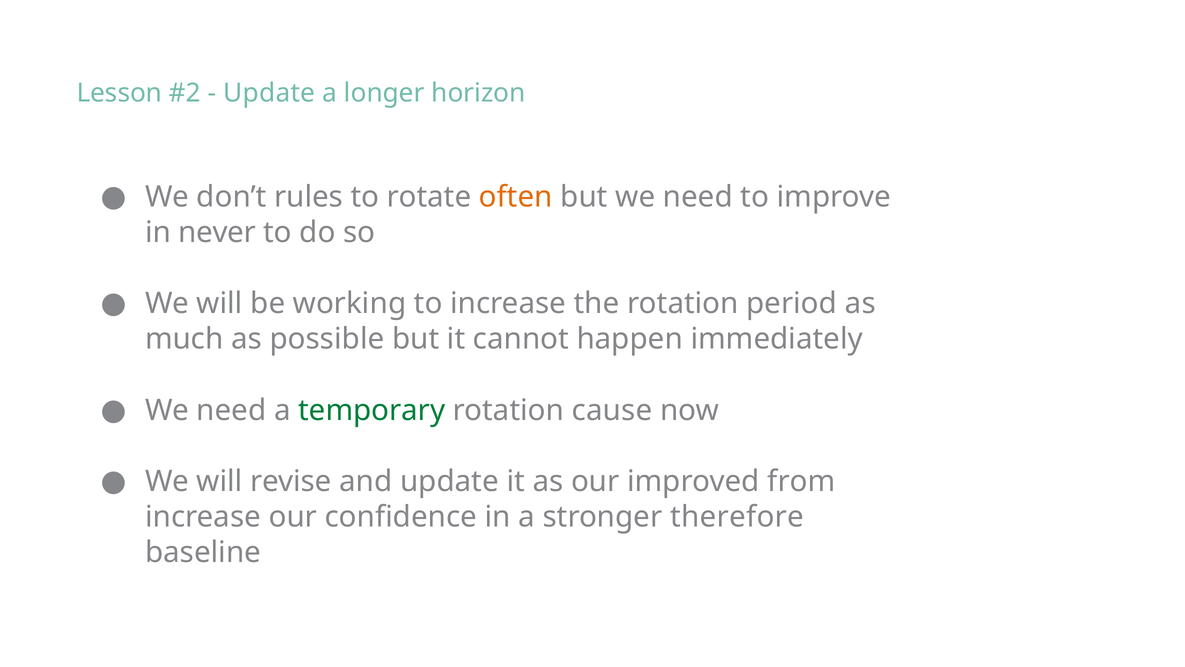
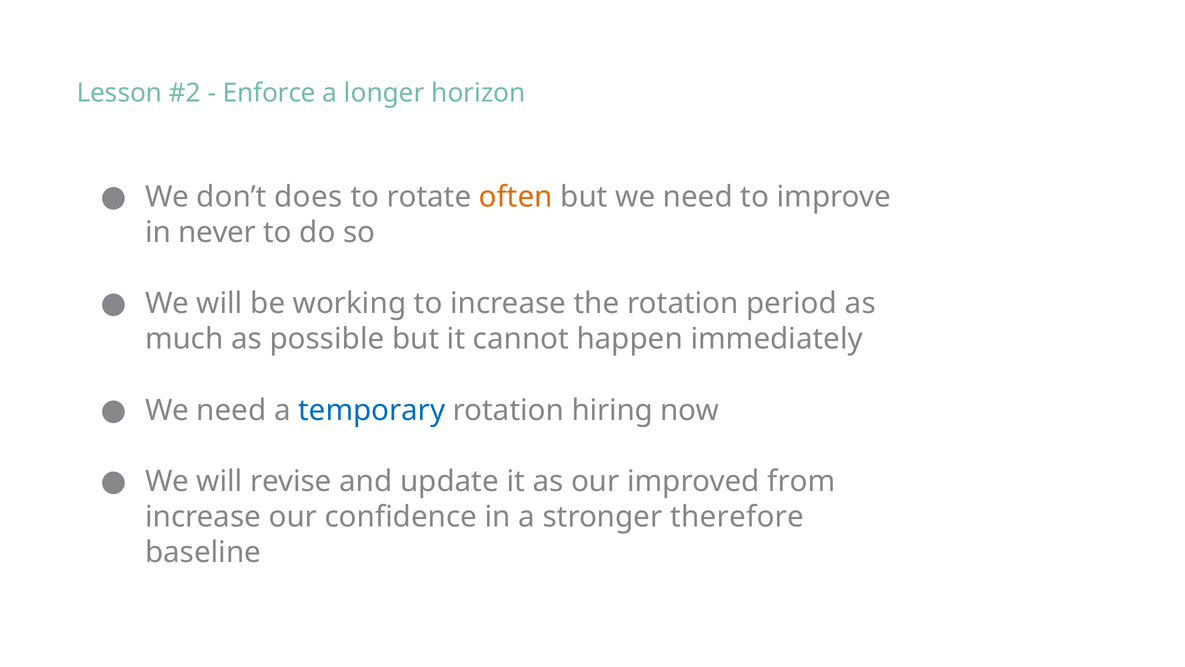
Update: Update -> Enforce (269, 93)
rules: rules -> does (308, 197)
temporary colour: green -> blue (372, 410)
cause: cause -> hiring (612, 410)
